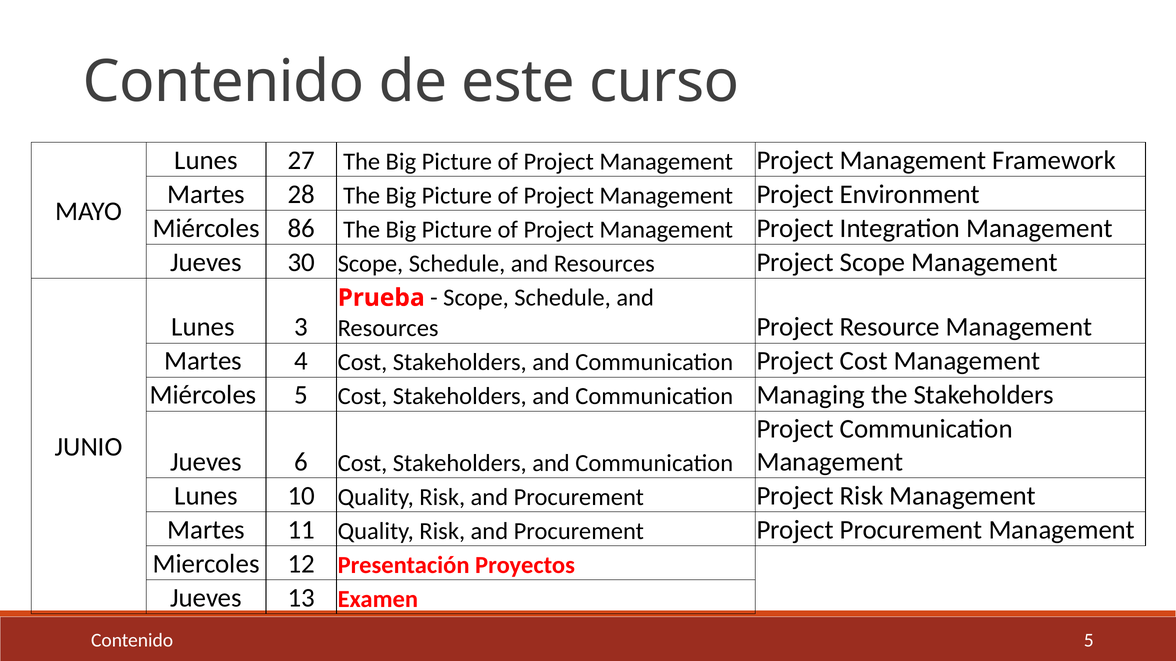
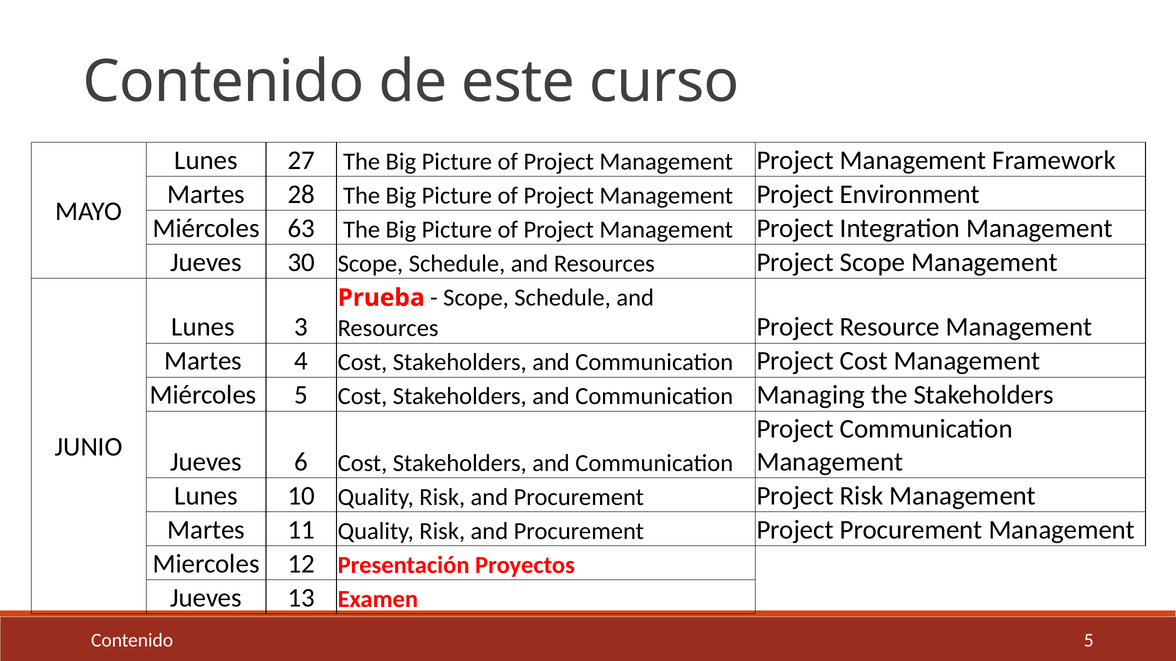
86: 86 -> 63 (301, 228)
